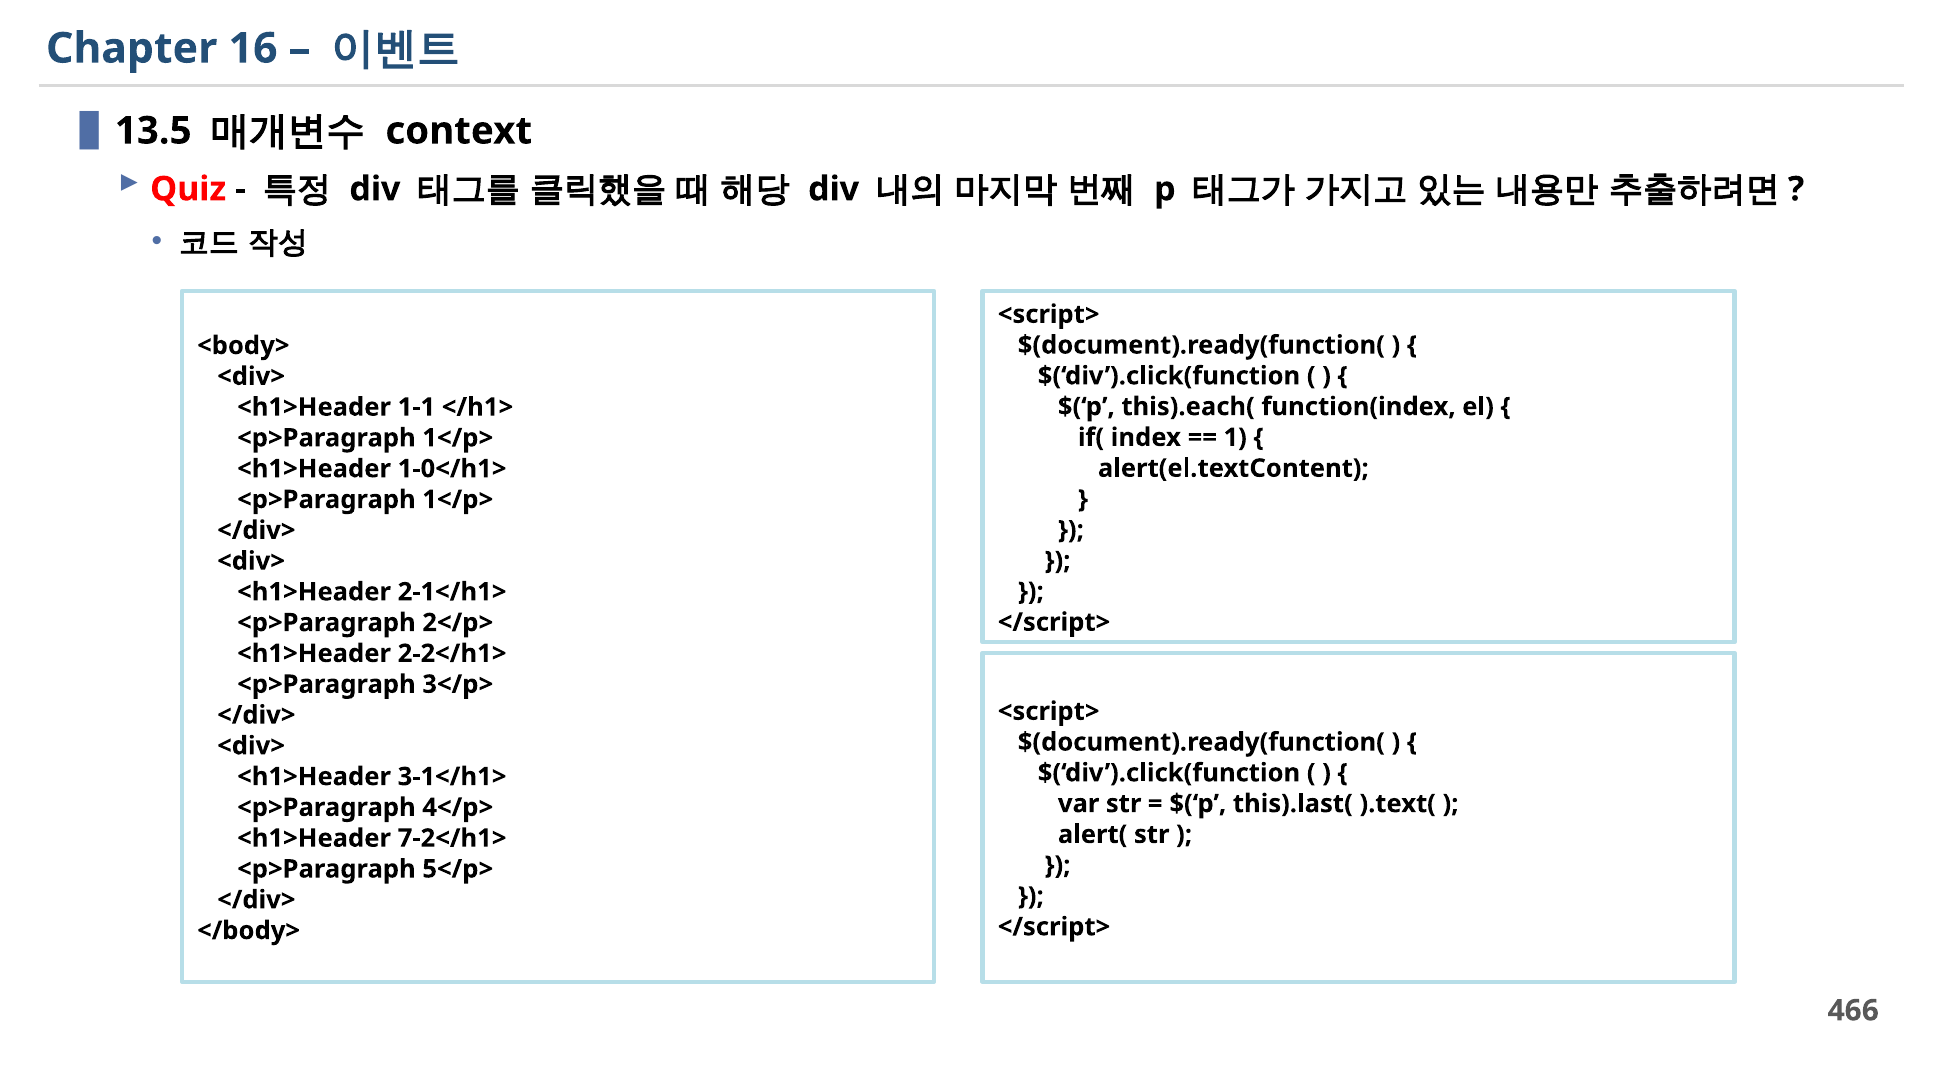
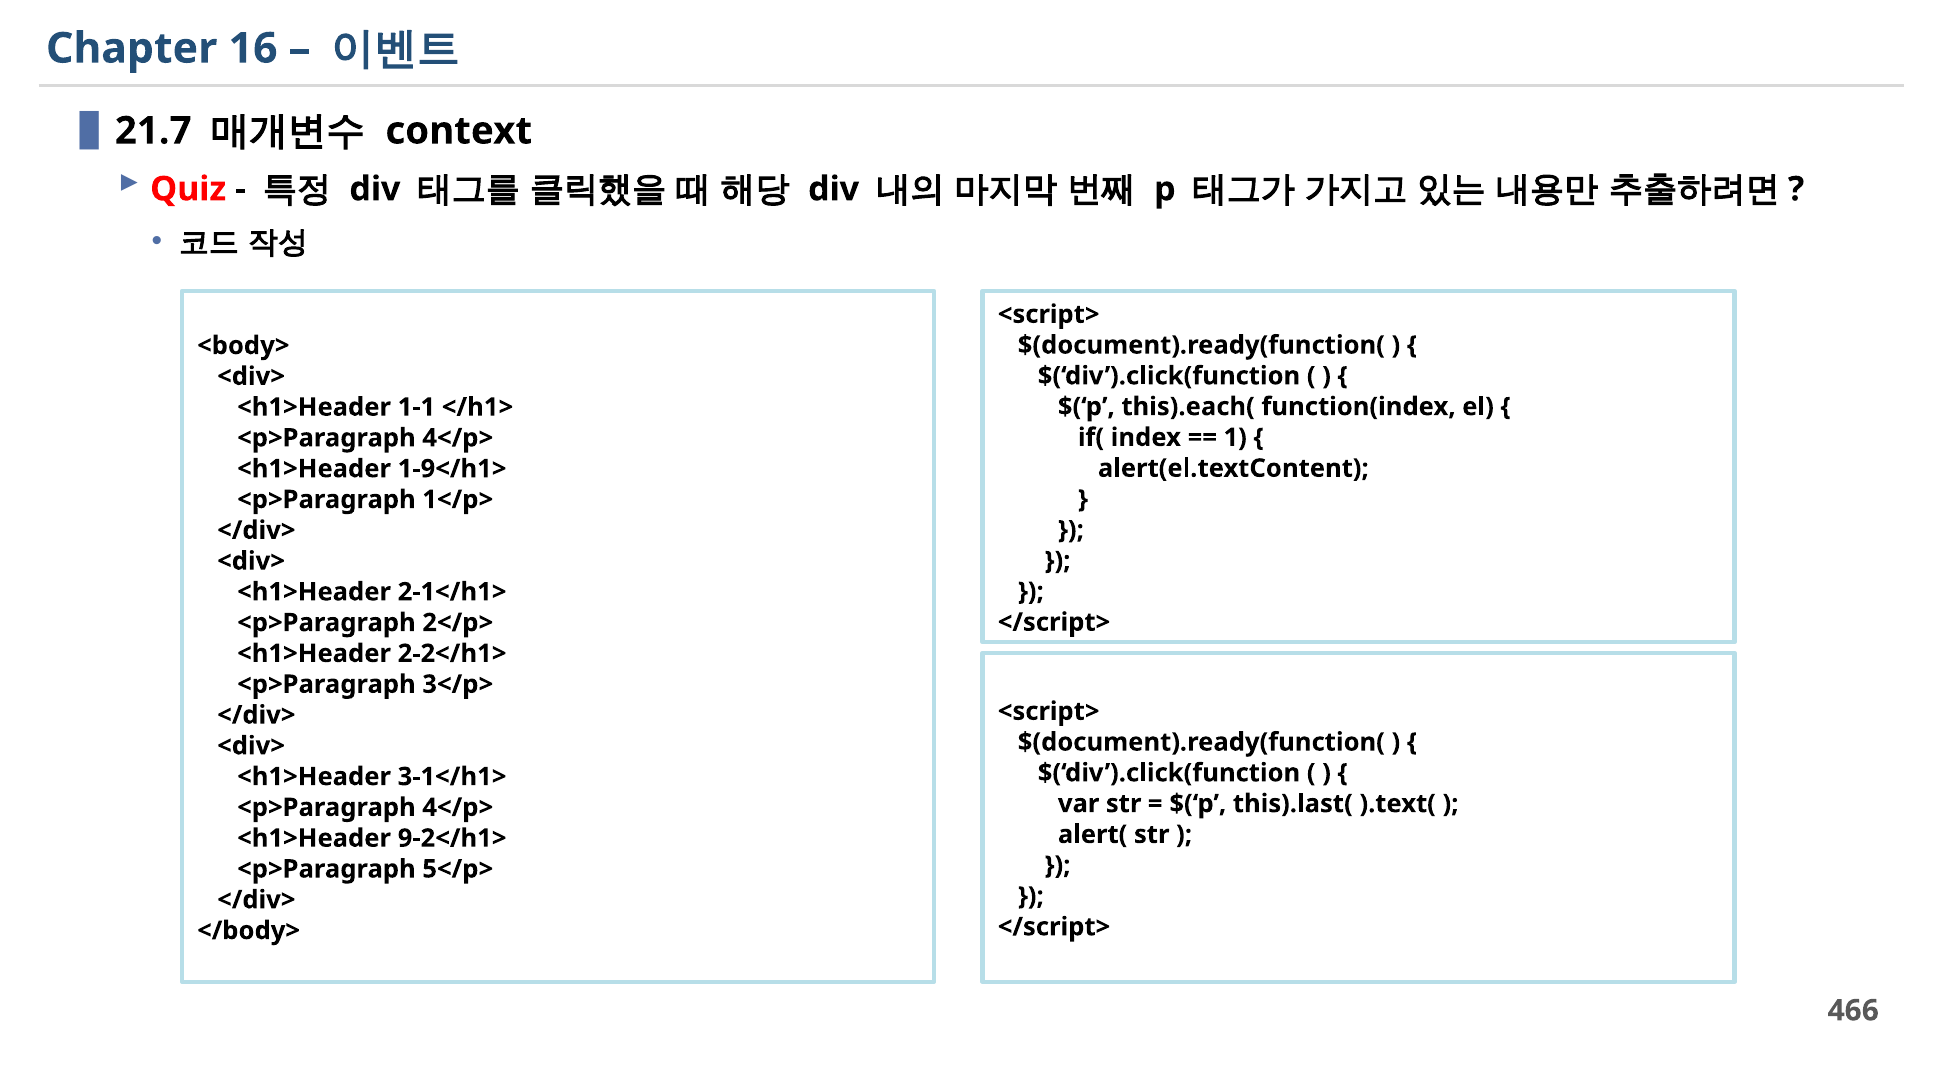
13.5: 13.5 -> 21.7 (153, 131)
1</p>: 1</p> -> 4</p> (458, 438)
1-0</h1>: 1-0</h1> -> 1-9</h1> (452, 469)
7-2</h1>: 7-2</h1> -> 9-2</h1> (452, 839)
